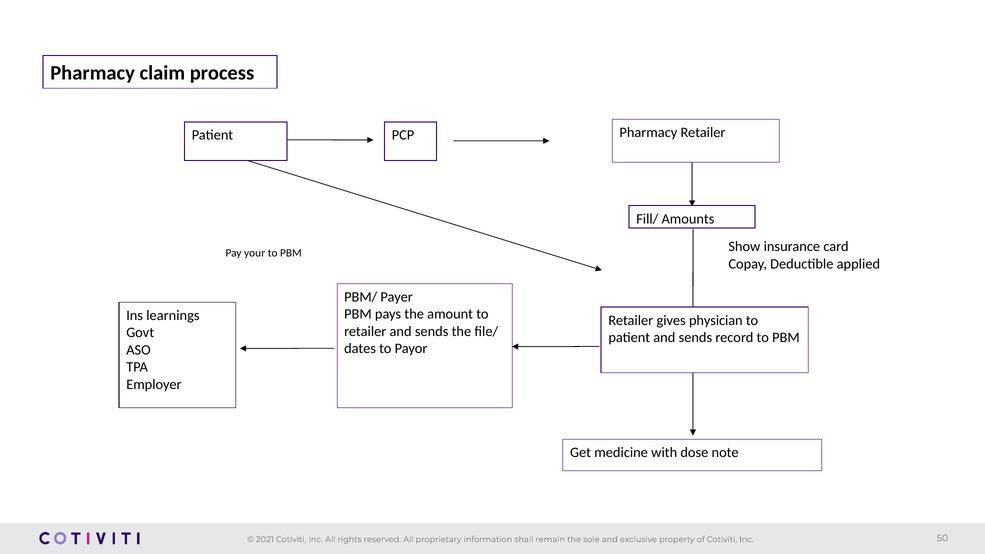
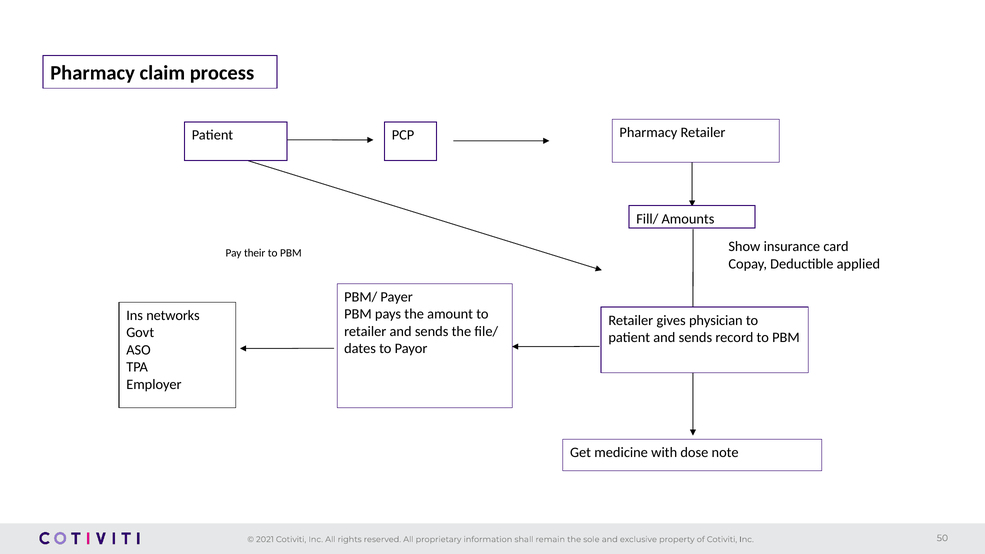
your: your -> their (255, 253)
learnings: learnings -> networks (173, 315)
